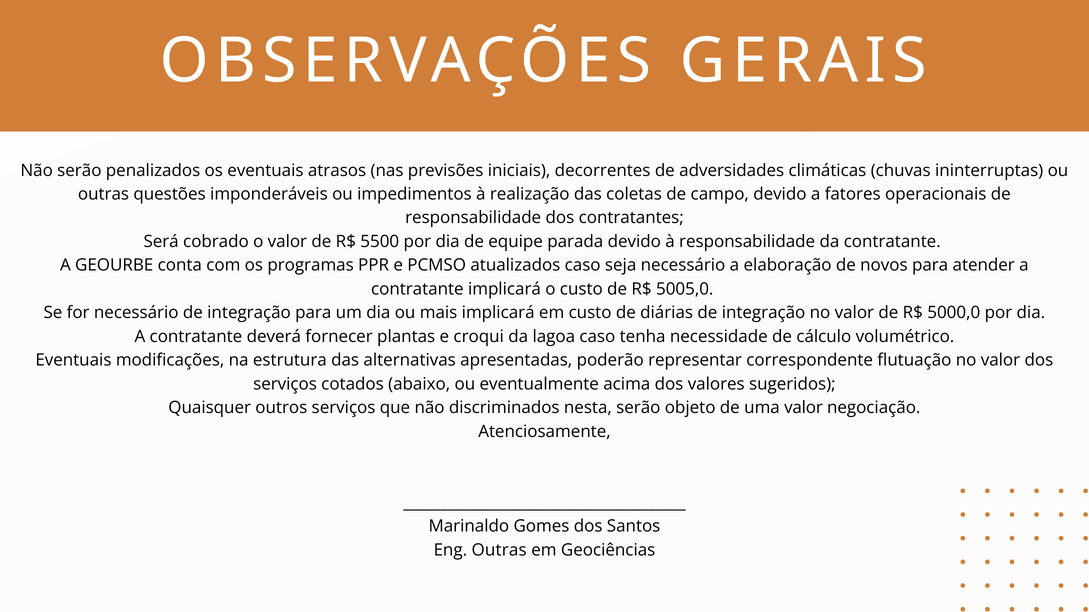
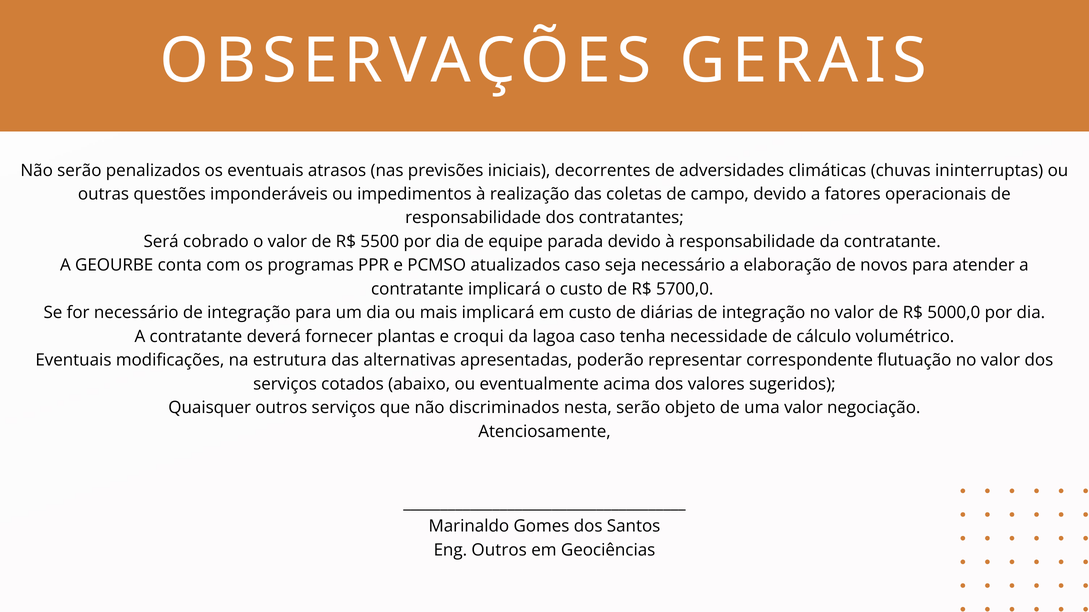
5005,0: 5005,0 -> 5700,0 (685, 289)
Eng Outras: Outras -> Outros (499, 551)
